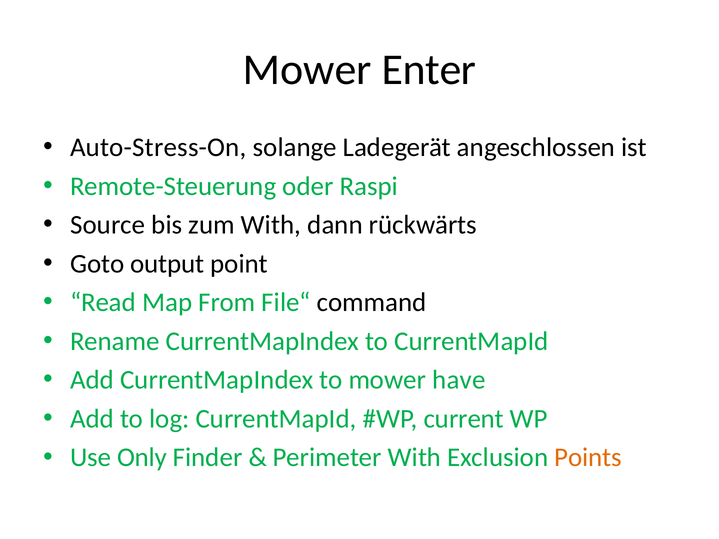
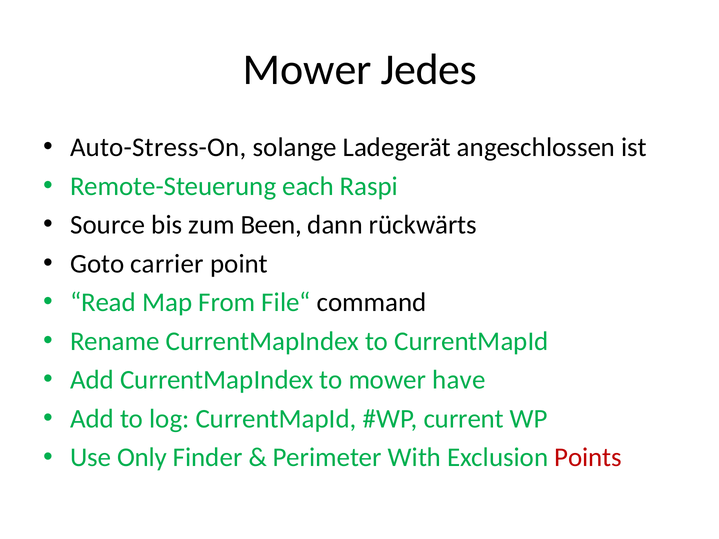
Enter: Enter -> Jedes (429, 70)
oder: oder -> each (308, 186)
zum With: With -> Been (271, 225)
output: output -> carrier (167, 264)
Points colour: orange -> red (588, 458)
